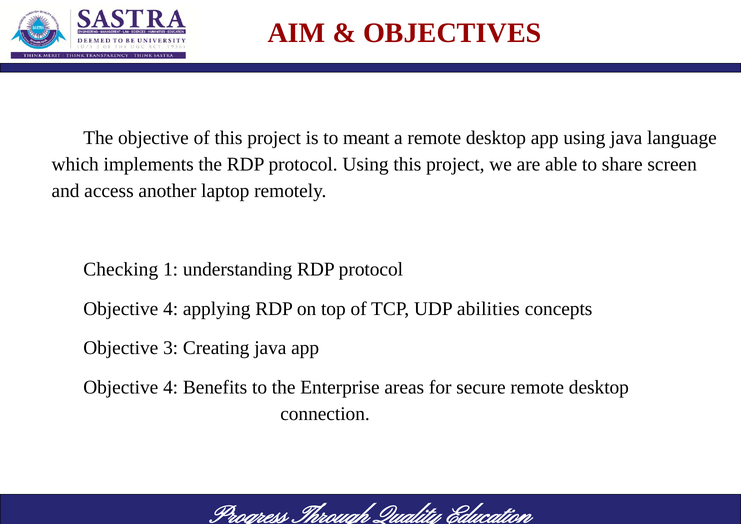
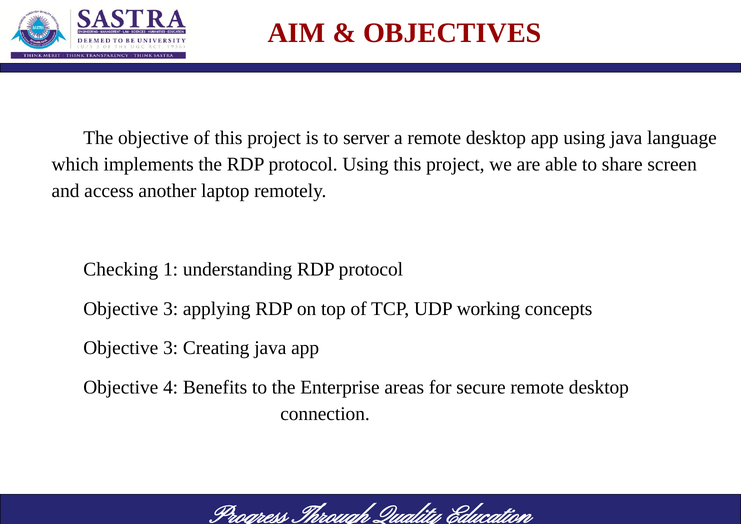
meant: meant -> server (366, 138)
4: 4 -> 3 (171, 309)
abilities: abilities -> working (489, 309)
